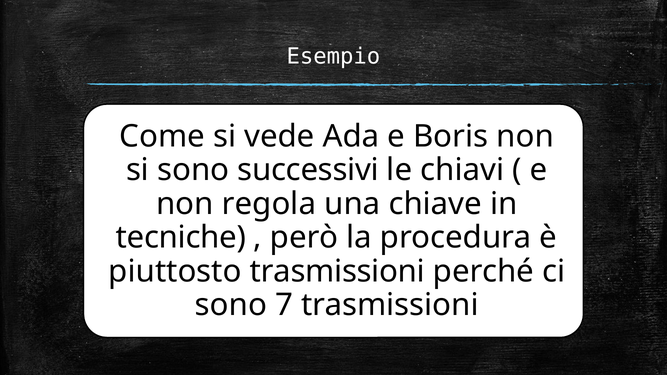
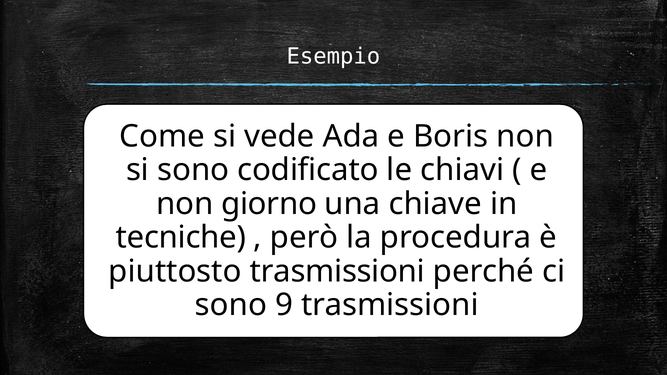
successivi: successivi -> codificato (308, 170)
regola: regola -> giorno (269, 204)
7: 7 -> 9 (284, 305)
